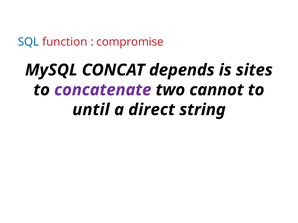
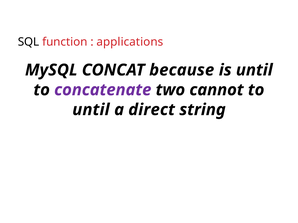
SQL colour: blue -> black (29, 42)
compromise: compromise -> applications (130, 42)
depends: depends -> because (182, 70)
is sites: sites -> until (254, 70)
